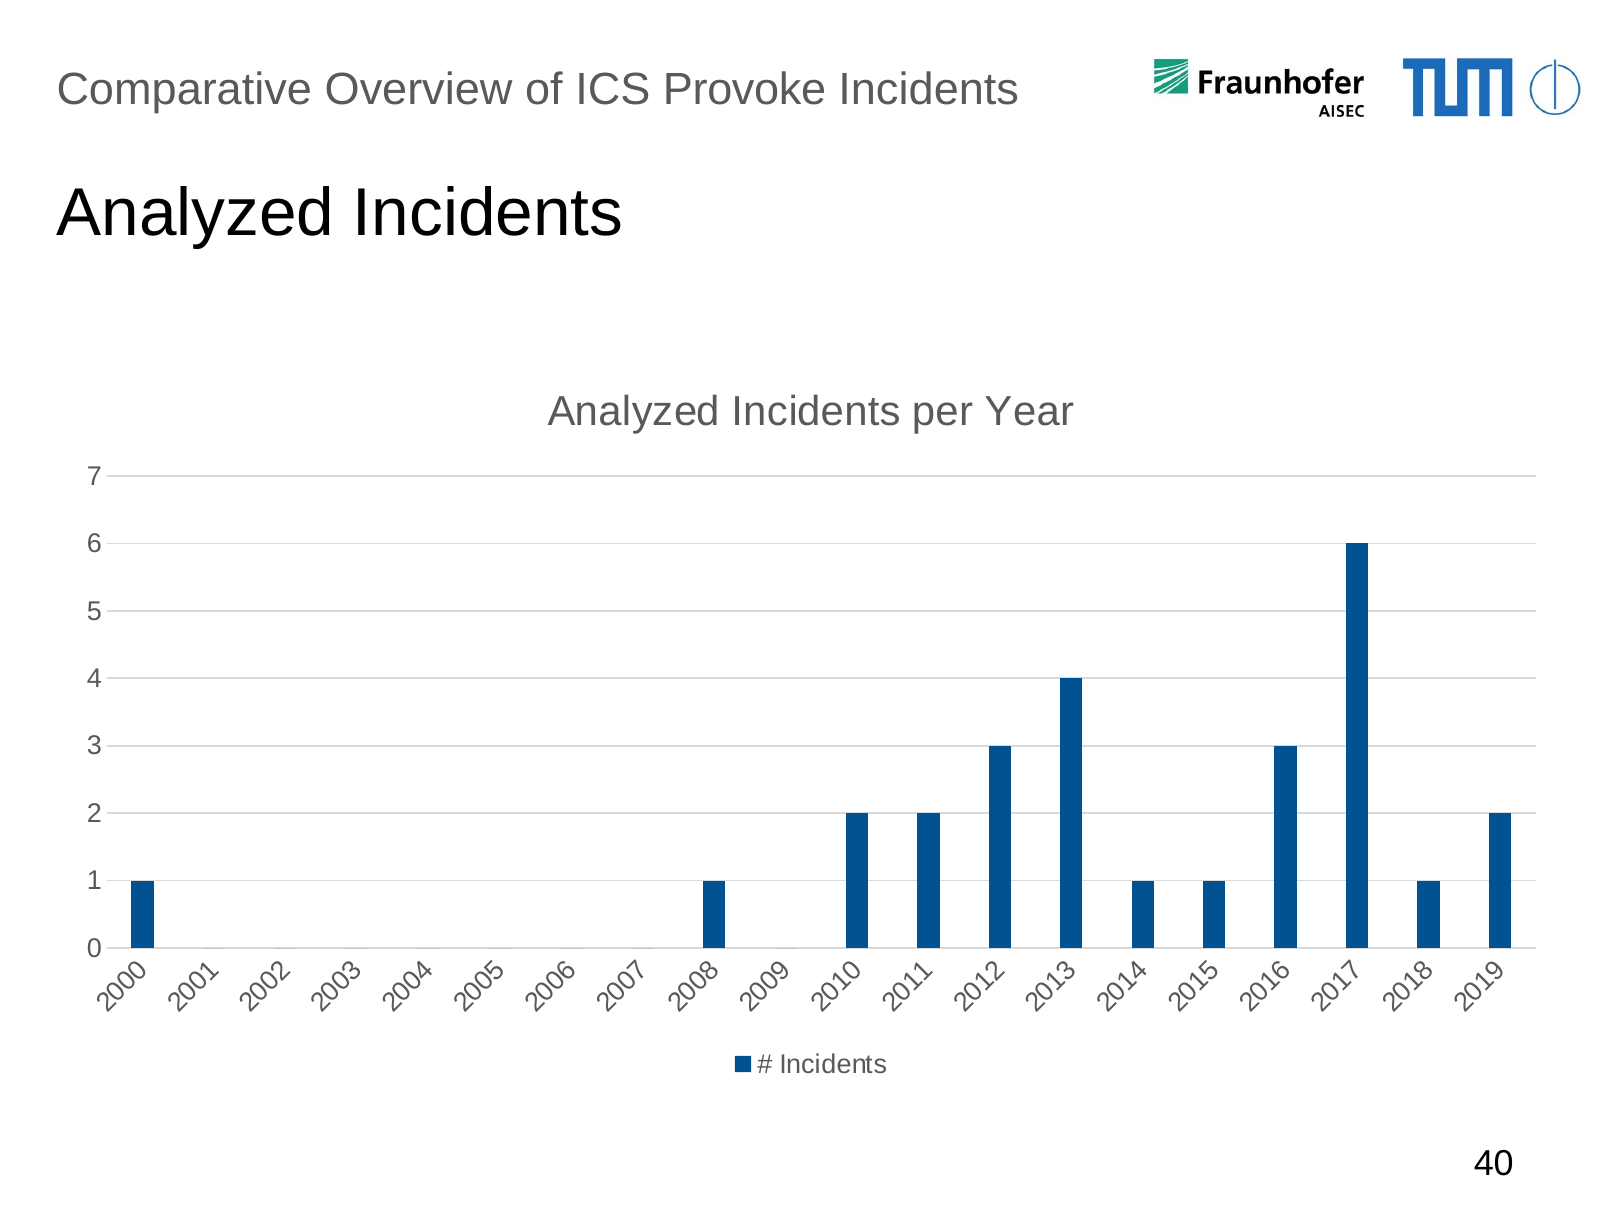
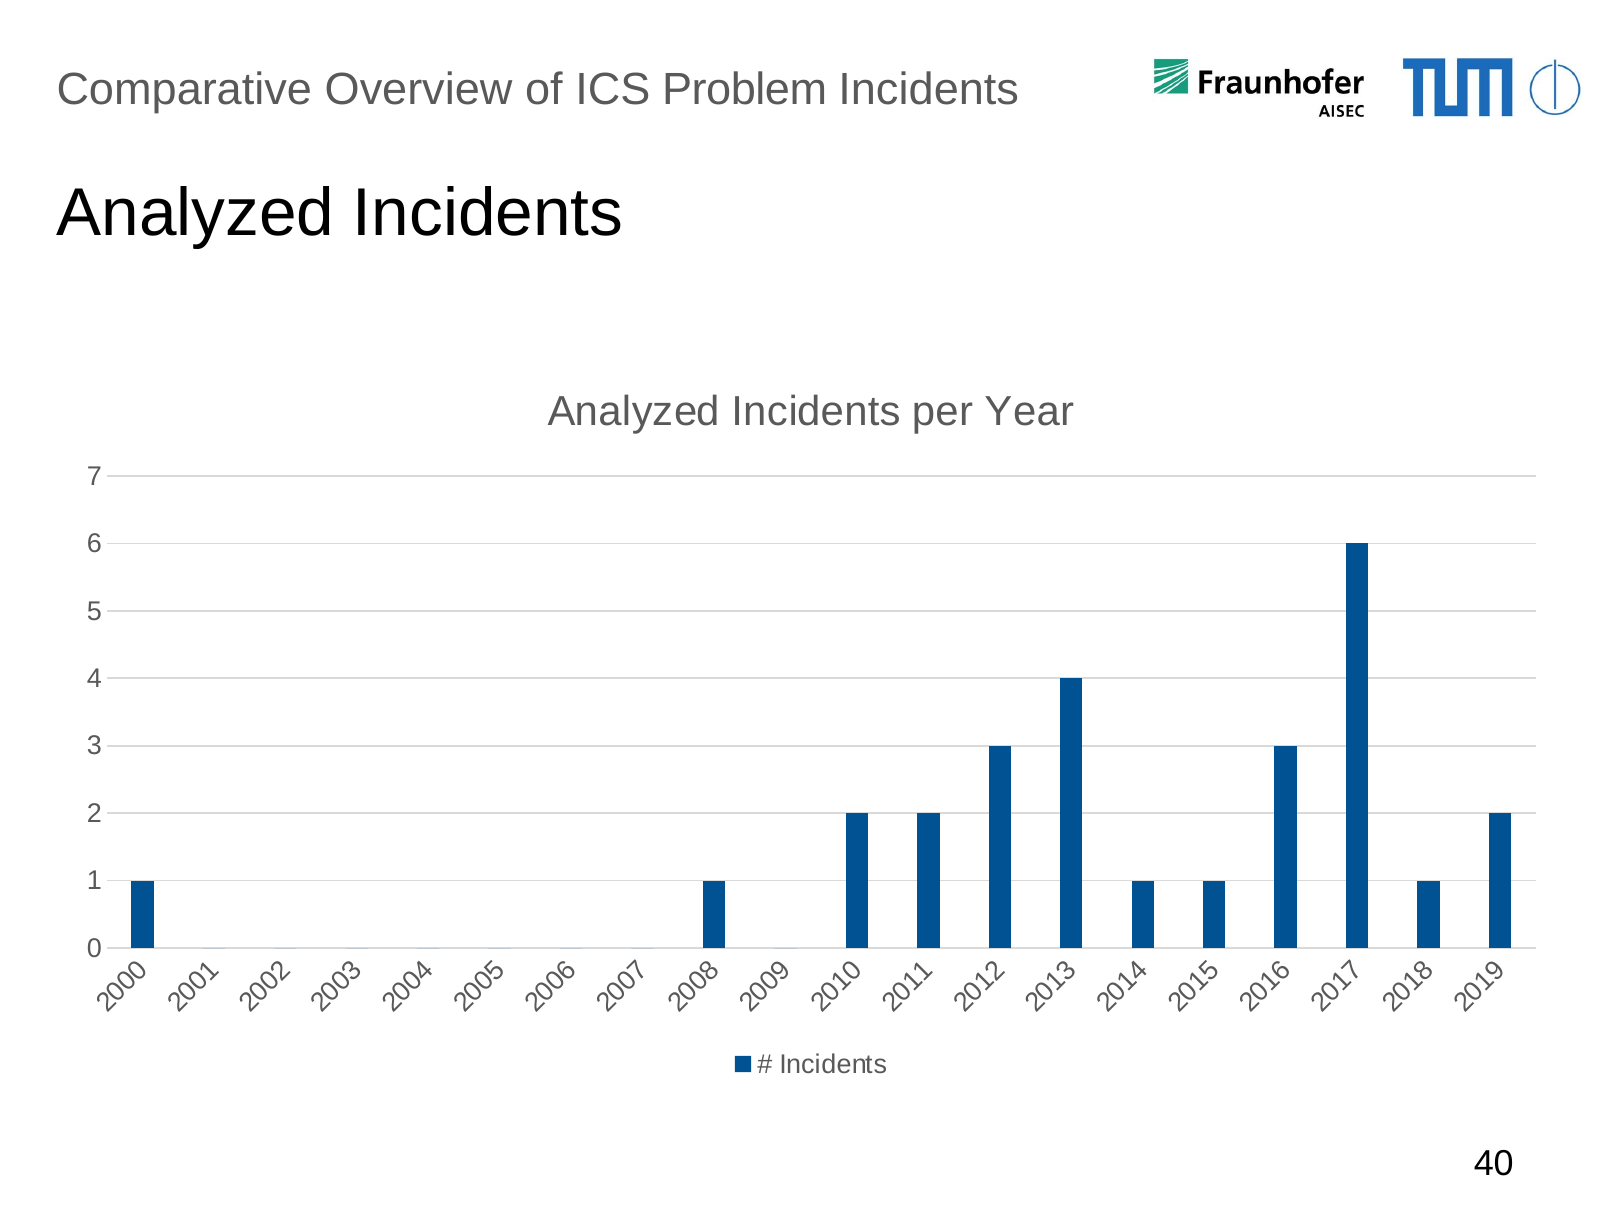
Provoke: Provoke -> Problem (745, 89)
